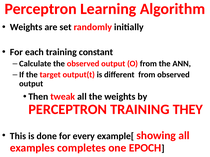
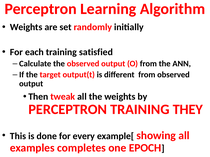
constant: constant -> satisfied (96, 52)
